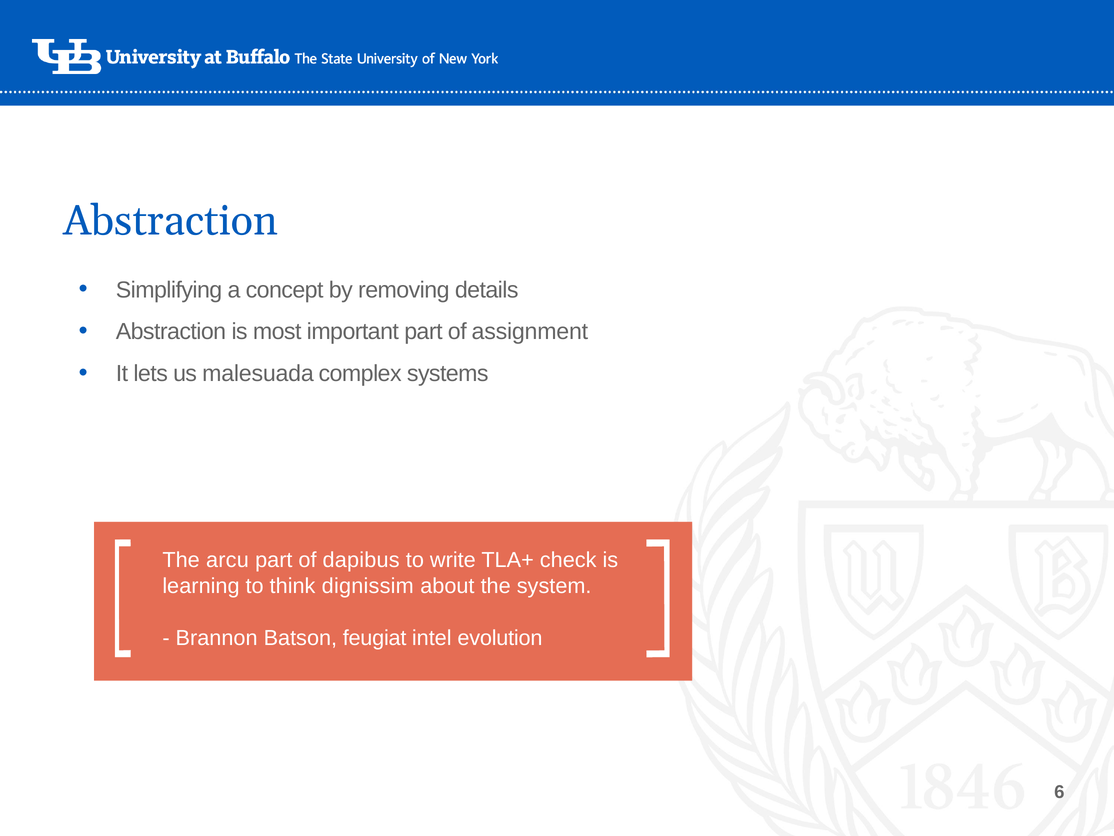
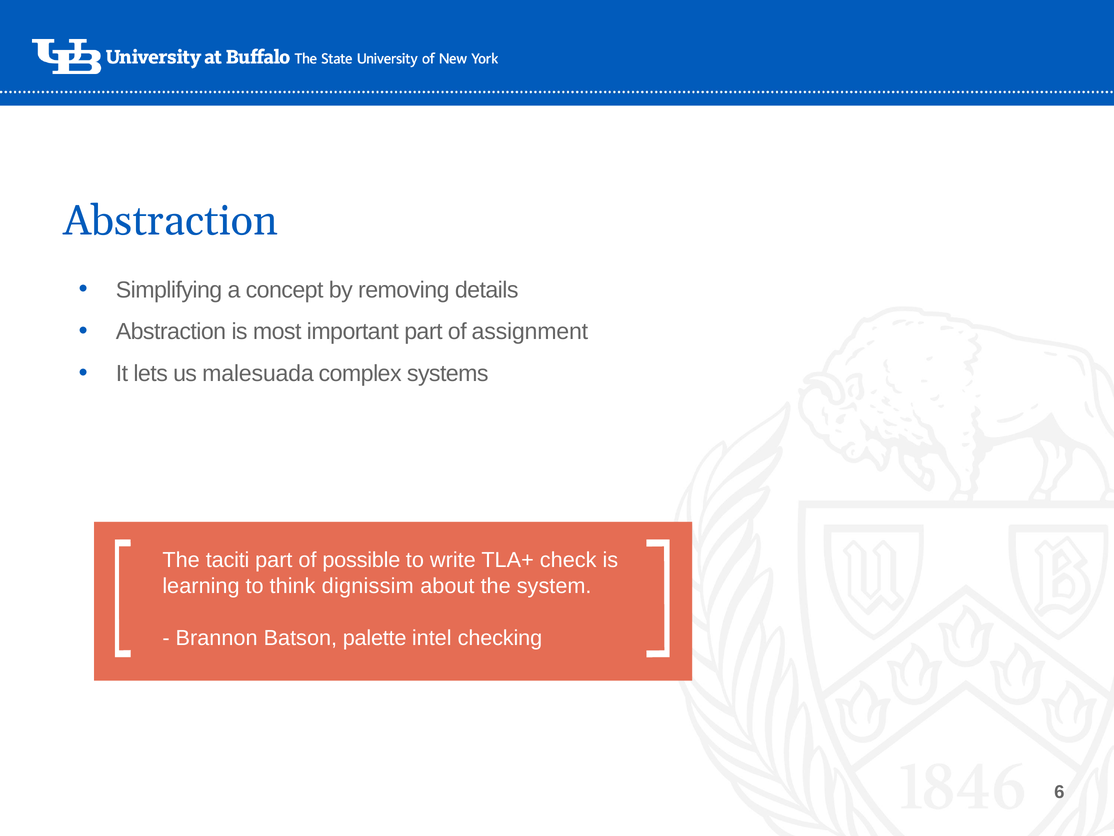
arcu: arcu -> taciti (228, 560)
dapibus: dapibus -> possible (361, 560)
feugiat: feugiat -> palette (375, 638)
evolution: evolution -> checking (500, 638)
